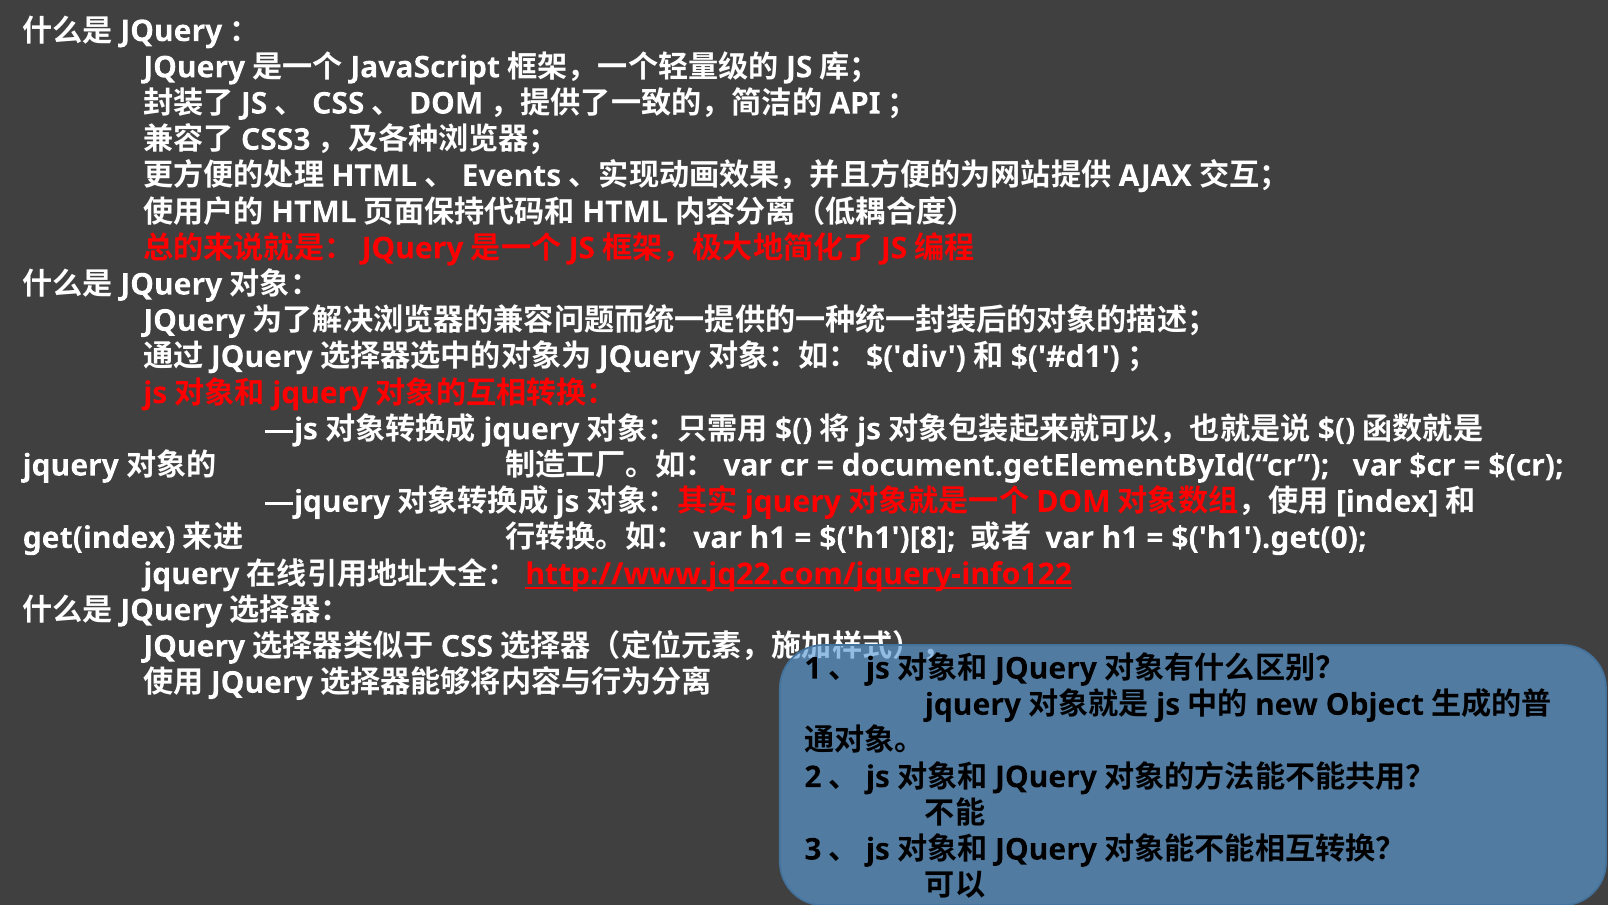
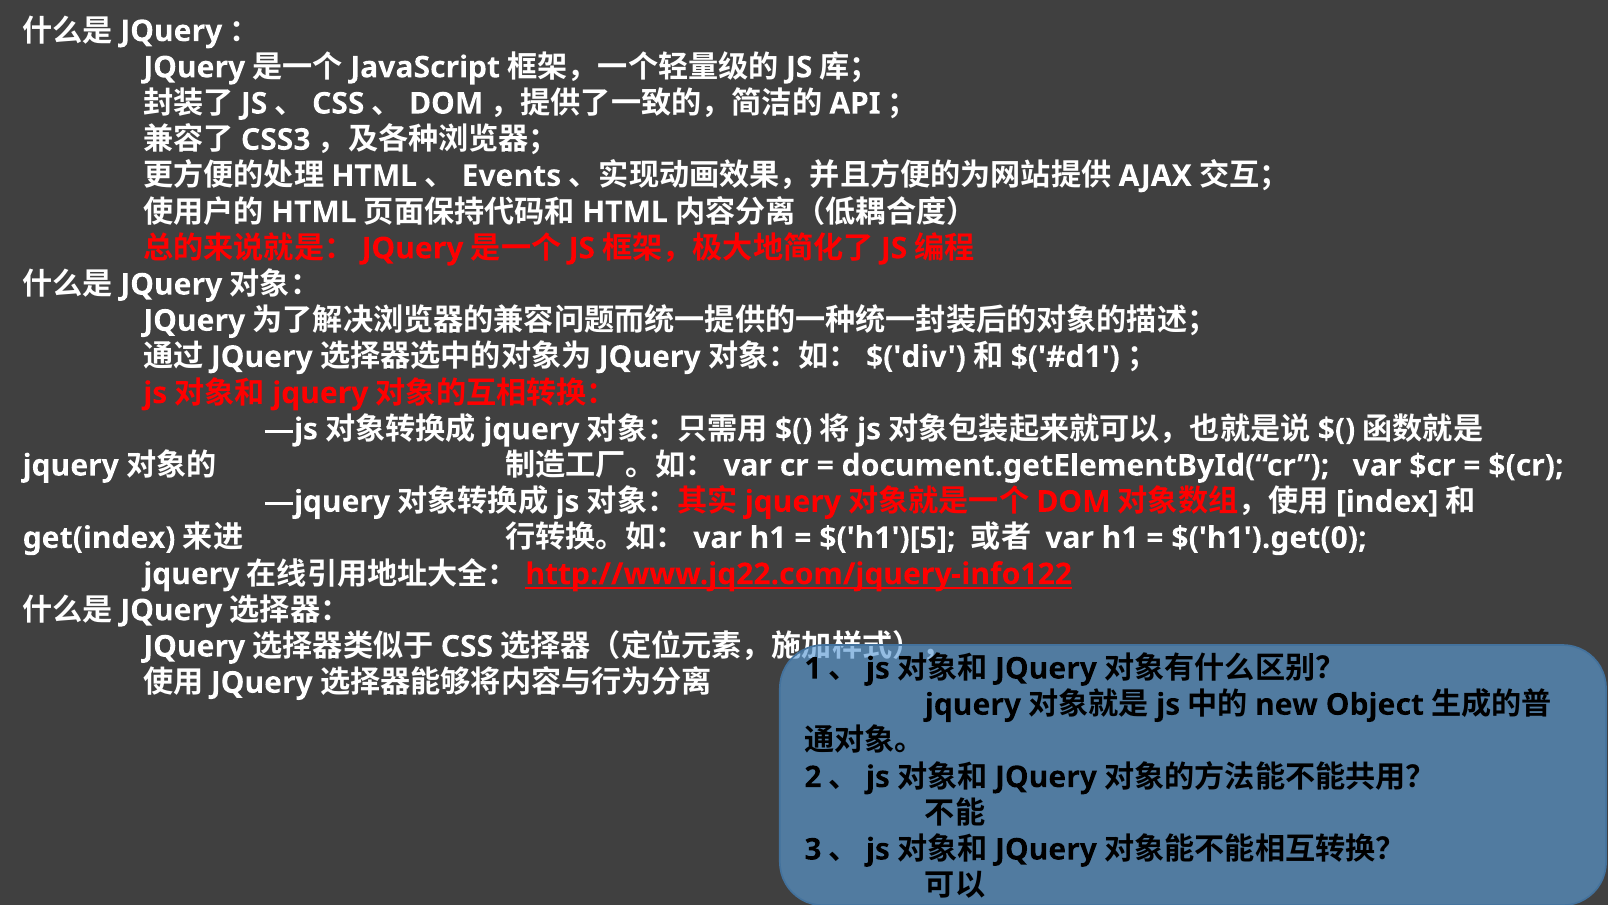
$('h1')[8: $('h1')[8 -> $('h1')[5 (887, 538)
